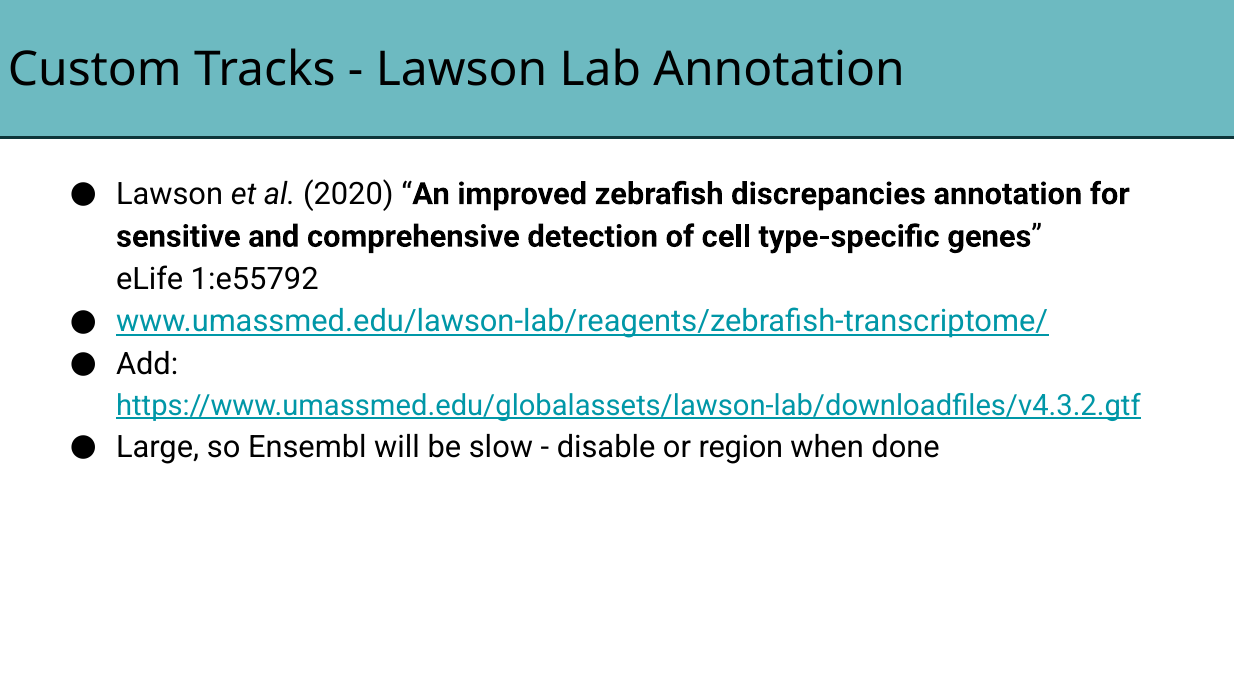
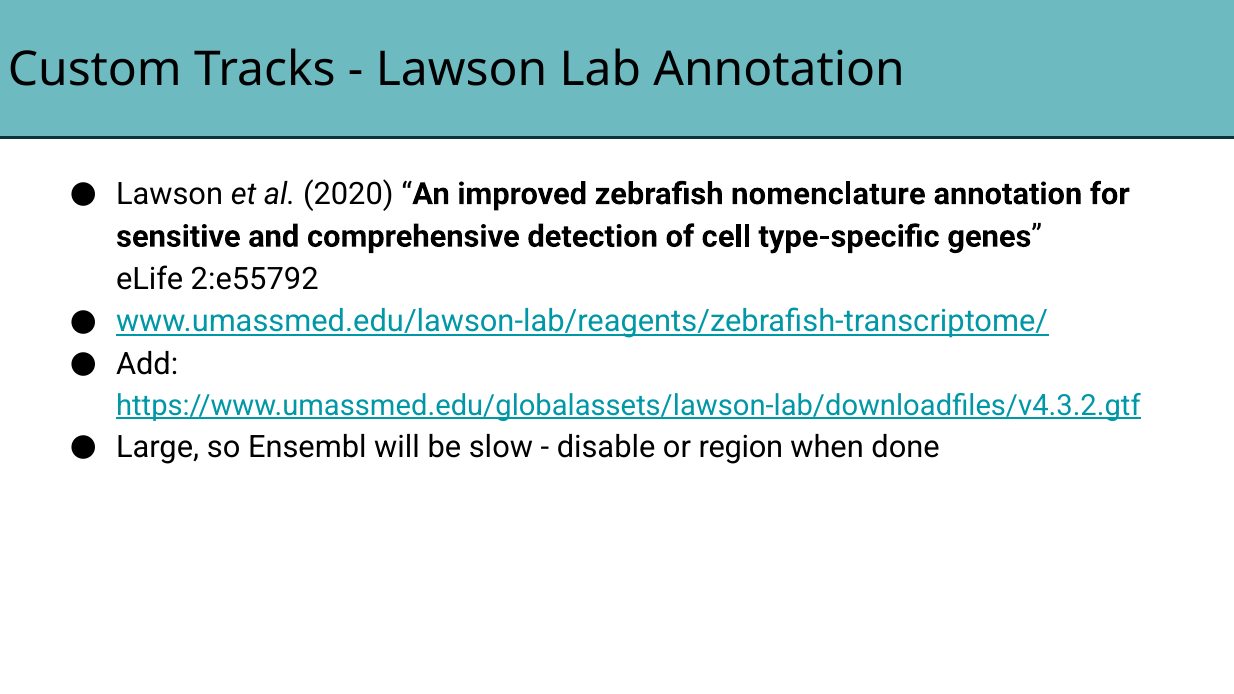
discrepancies: discrepancies -> nomenclature (828, 194)
1:e55792: 1:e55792 -> 2:e55792 (255, 279)
